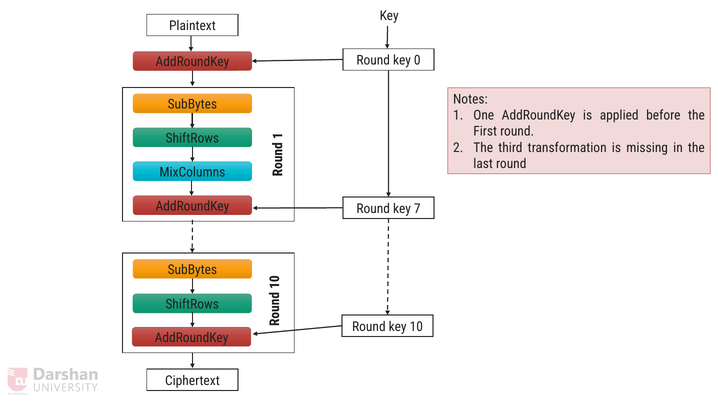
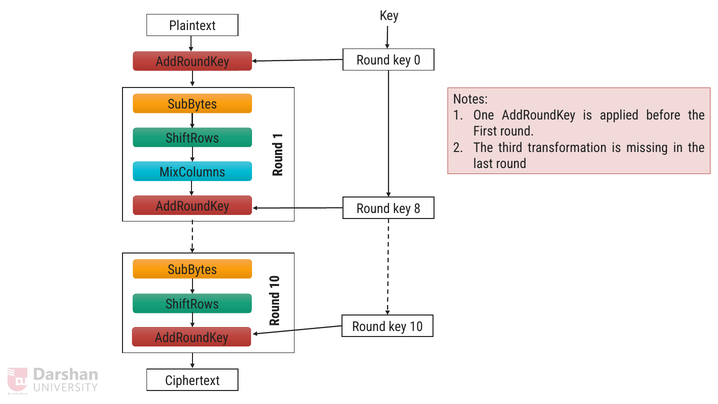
7: 7 -> 8 (417, 209)
